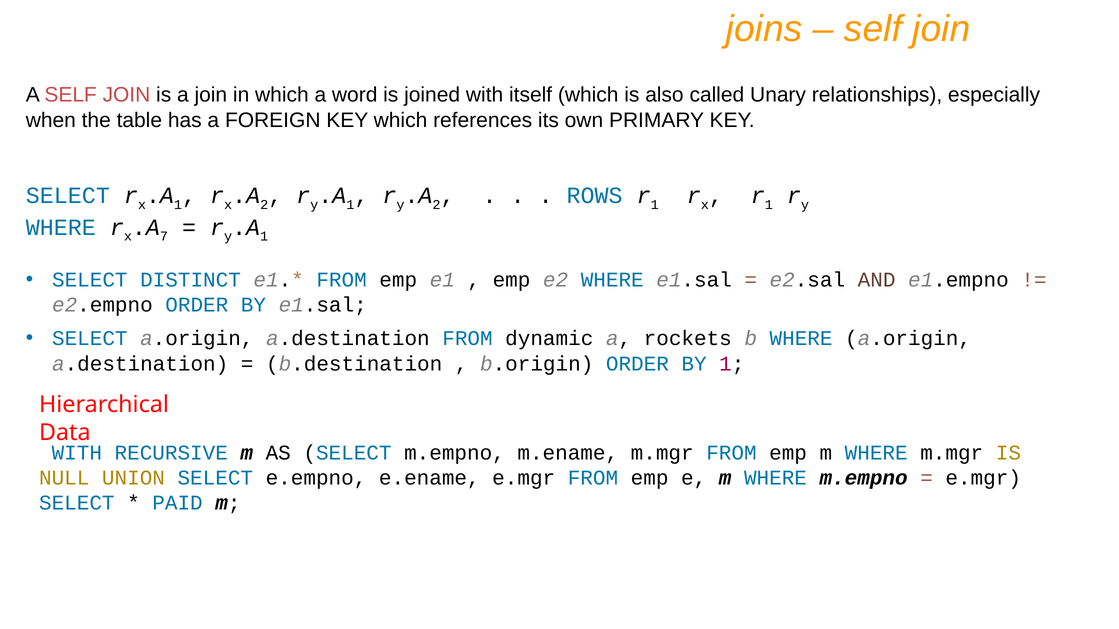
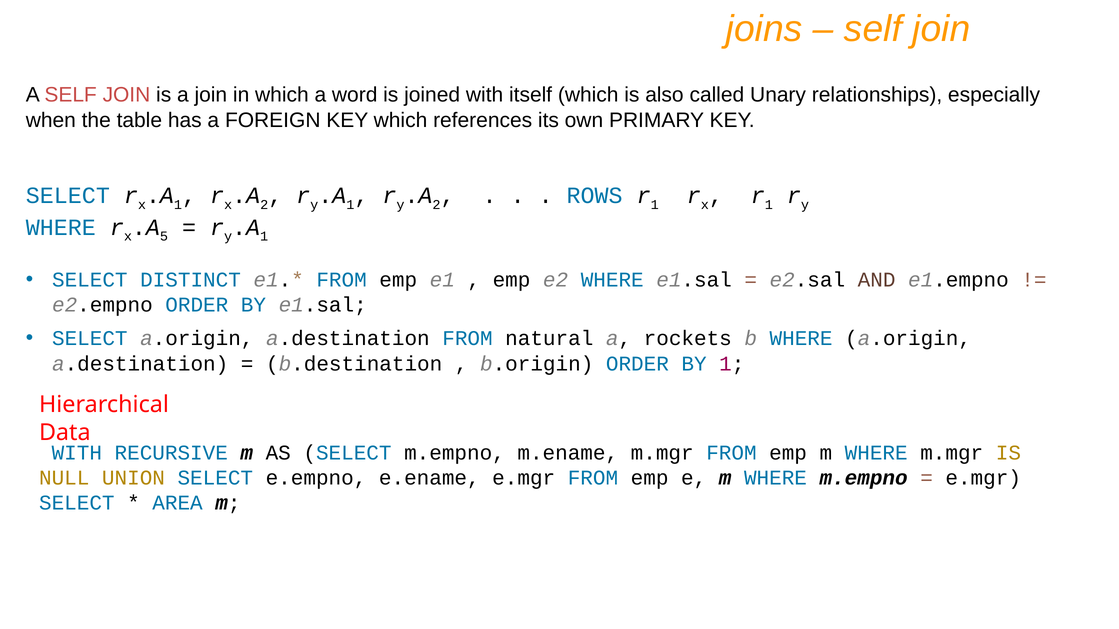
7: 7 -> 5 (164, 237)
dynamic: dynamic -> natural (549, 339)
PAID: PAID -> AREA (178, 503)
